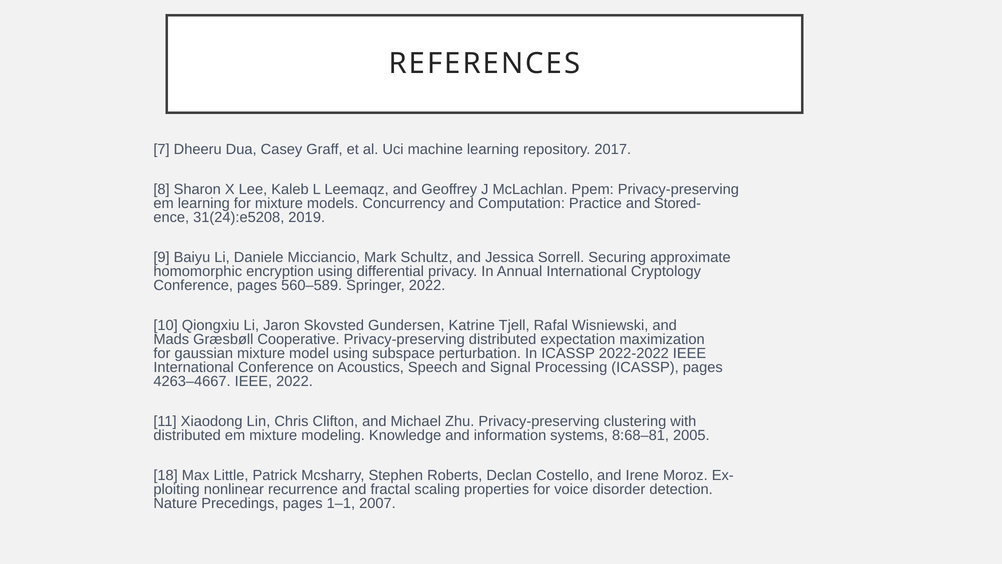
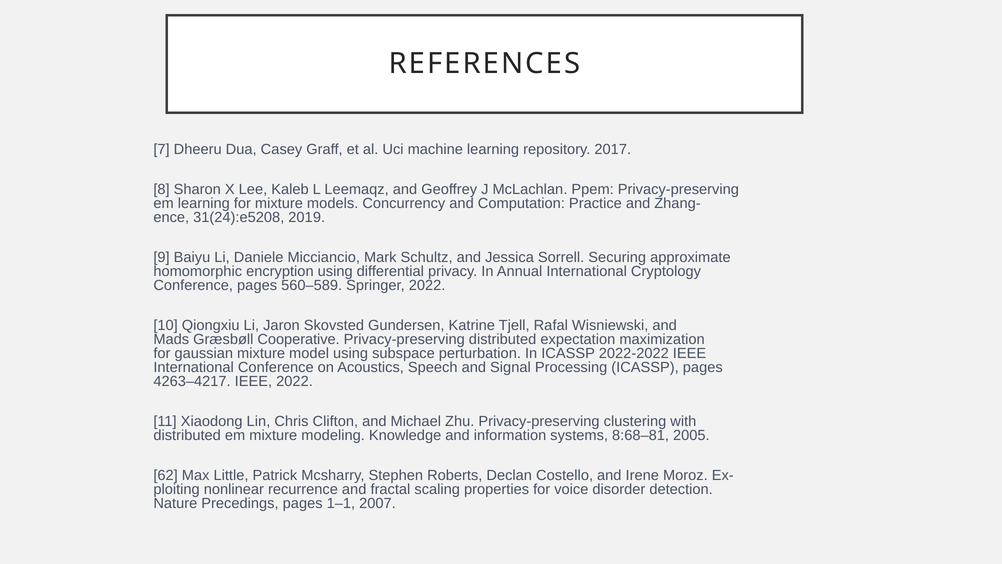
Stored-: Stored- -> Zhang- (677, 203)
4263–4667: 4263–4667 -> 4263–4217 (192, 381)
18: 18 -> 62 (166, 475)
